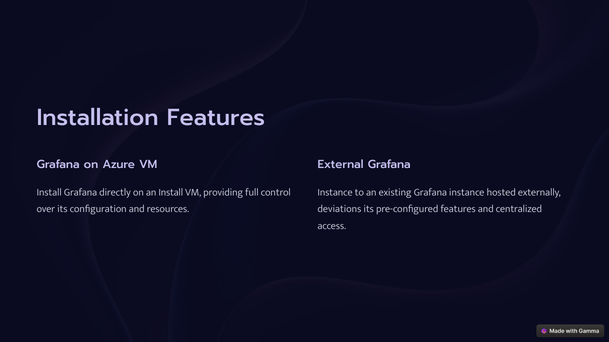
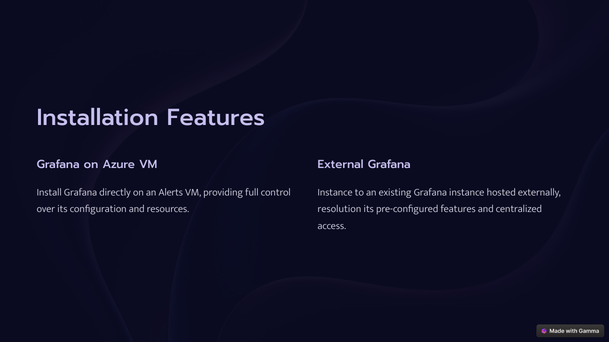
an Install: Install -> Alerts (171, 193)
deviations: deviations -> resolution (339, 209)
